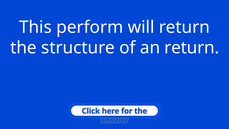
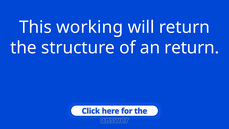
perform: perform -> working (90, 27)
